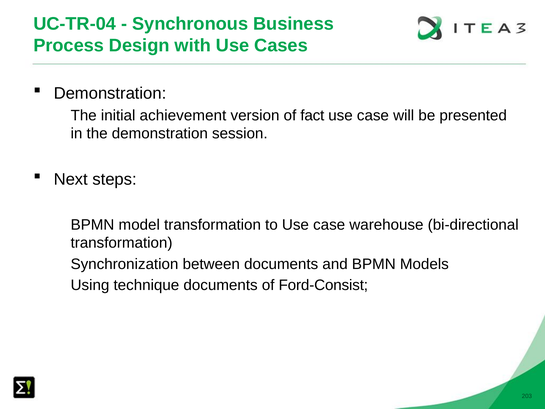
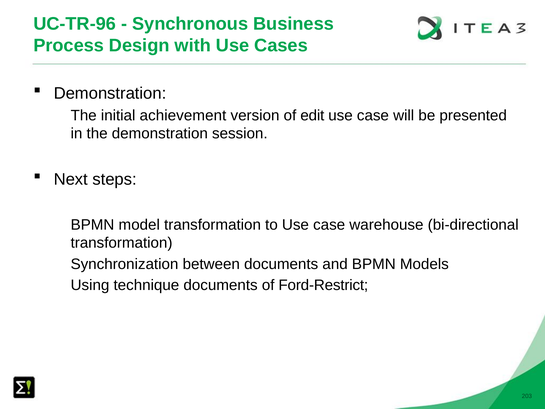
UC-TR-04: UC-TR-04 -> UC-TR-96 (75, 24)
fact: fact -> edit (312, 115)
Ford-Consist: Ford-Consist -> Ford-Restrict (323, 285)
